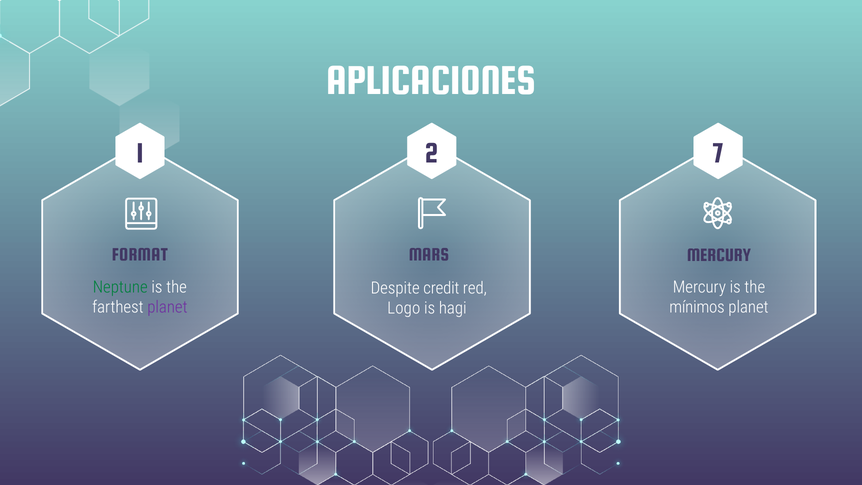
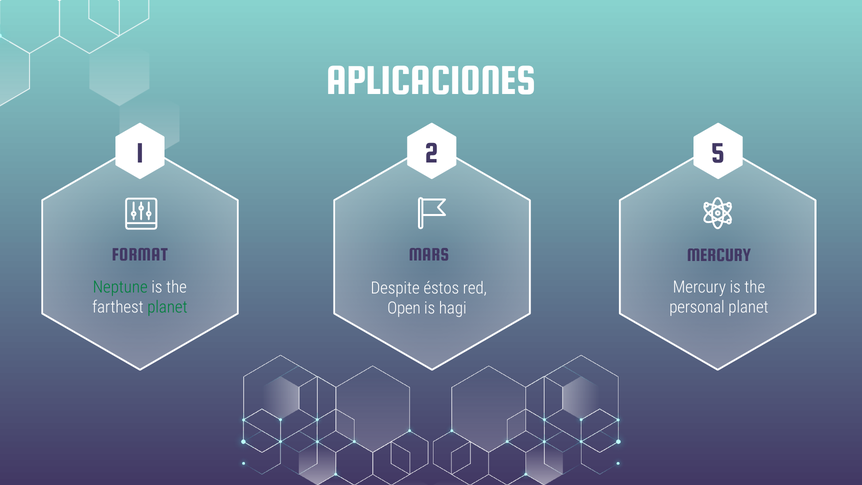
7: 7 -> 5 (718, 153)
credit: credit -> éstos (441, 288)
planet colour: purple -> green (167, 307)
mínimos: mínimos -> personal (697, 307)
Logo: Logo -> Open (404, 308)
